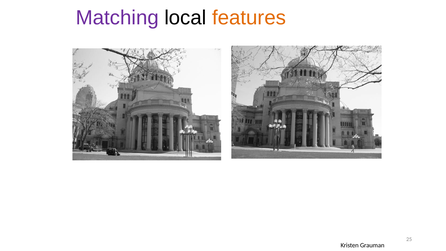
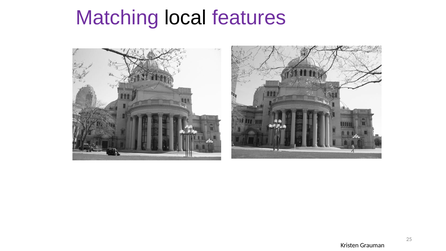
features colour: orange -> purple (249, 18)
